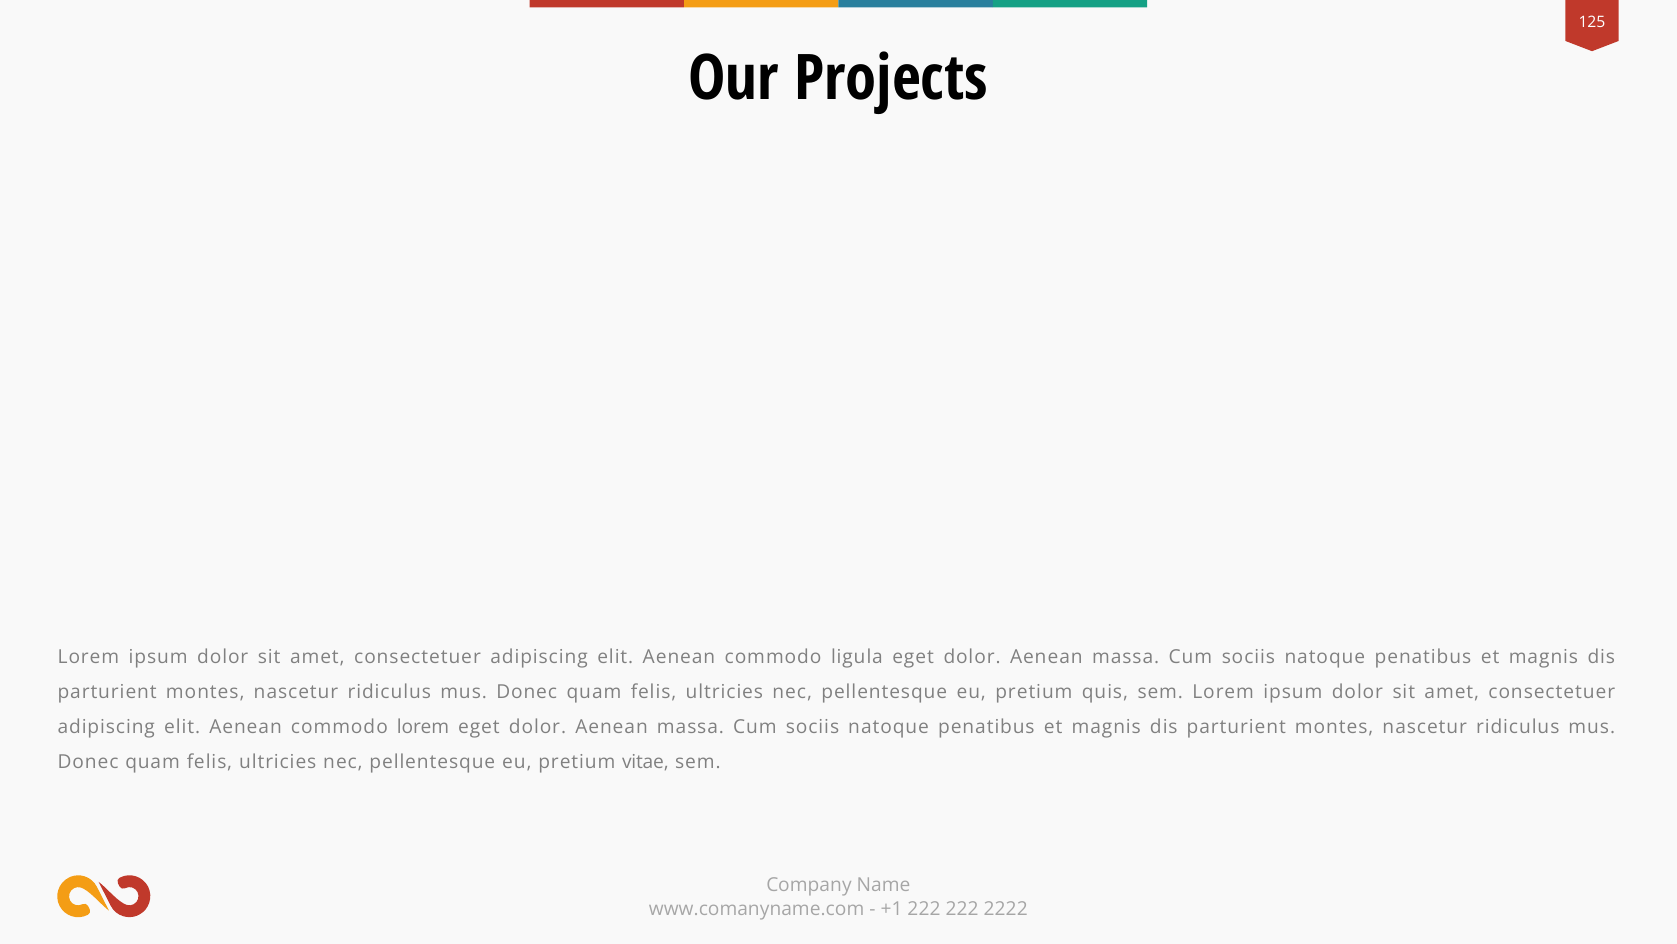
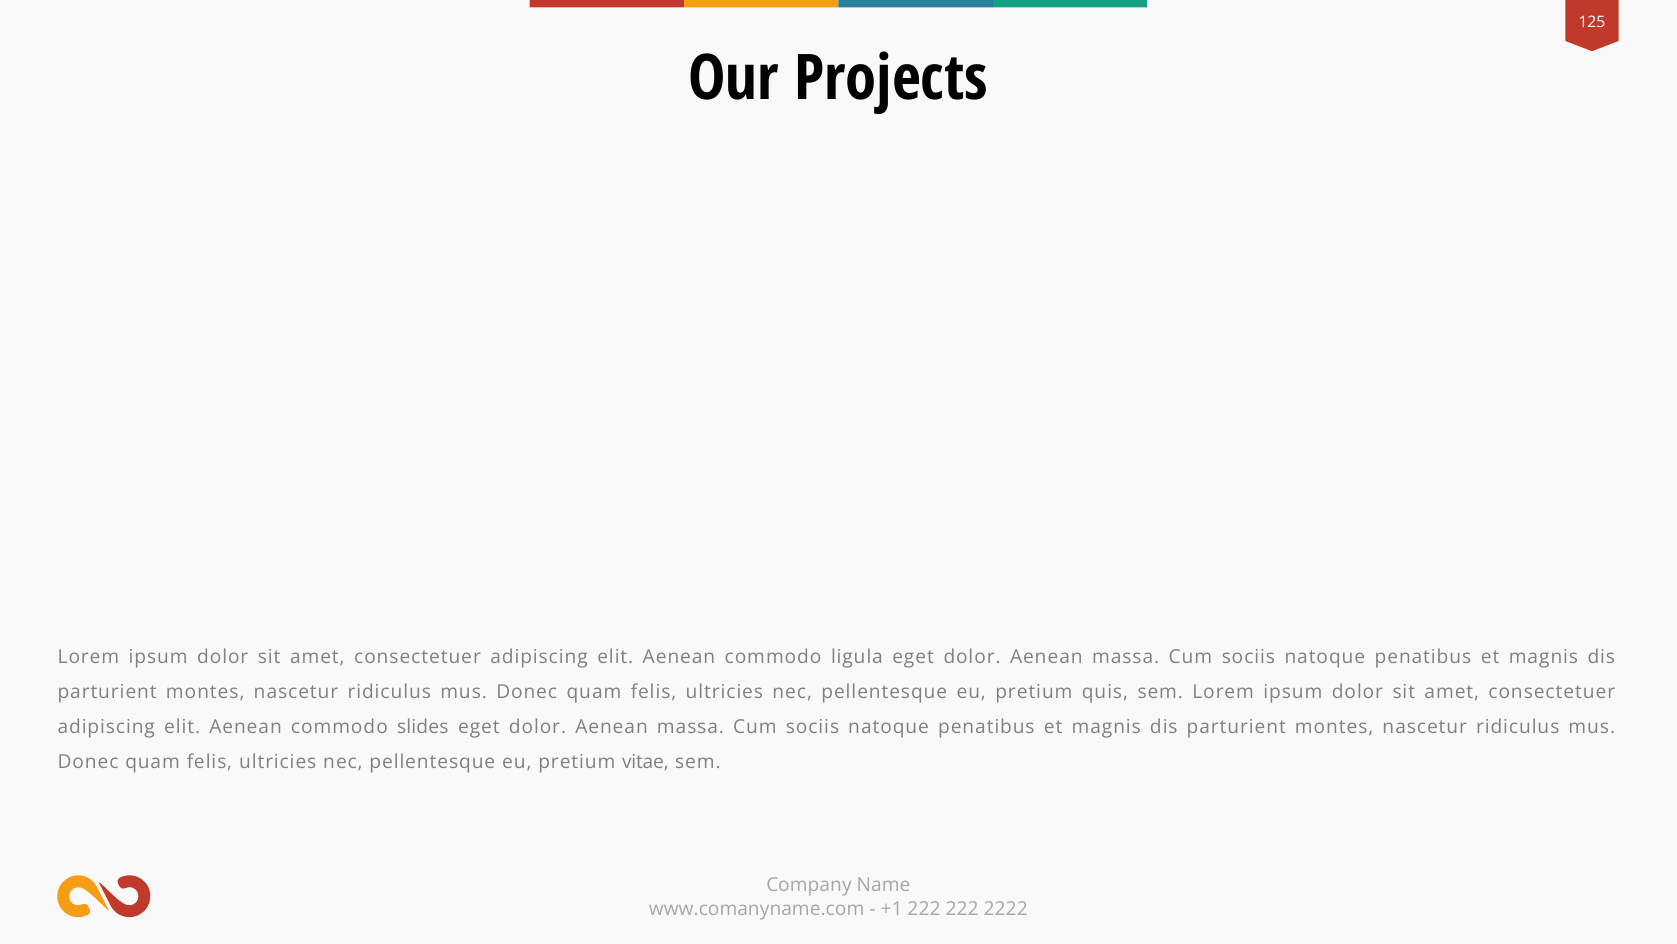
commodo lorem: lorem -> slides (423, 726)
